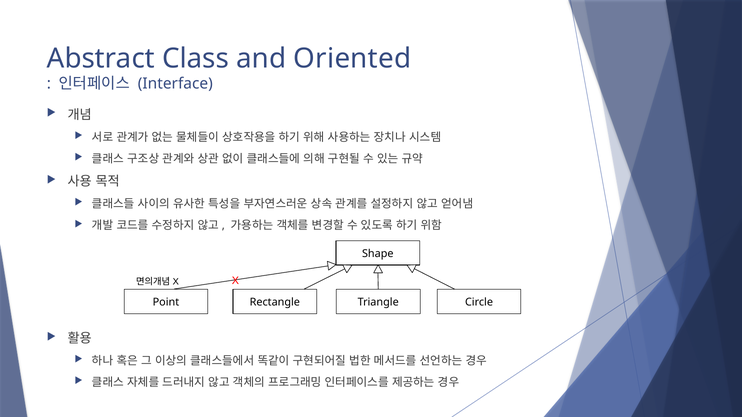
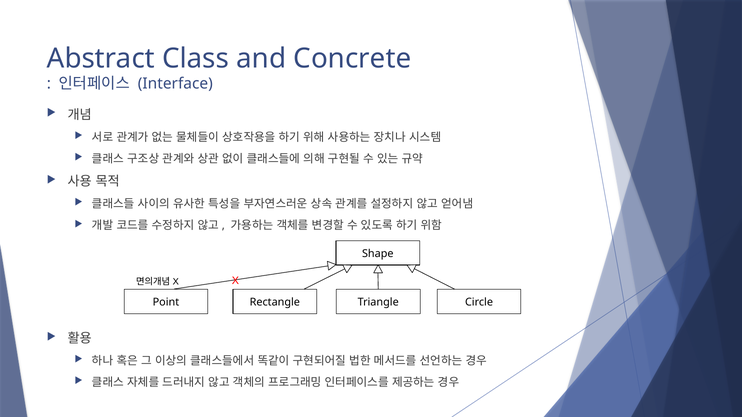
Oriented: Oriented -> Concrete (352, 59)
